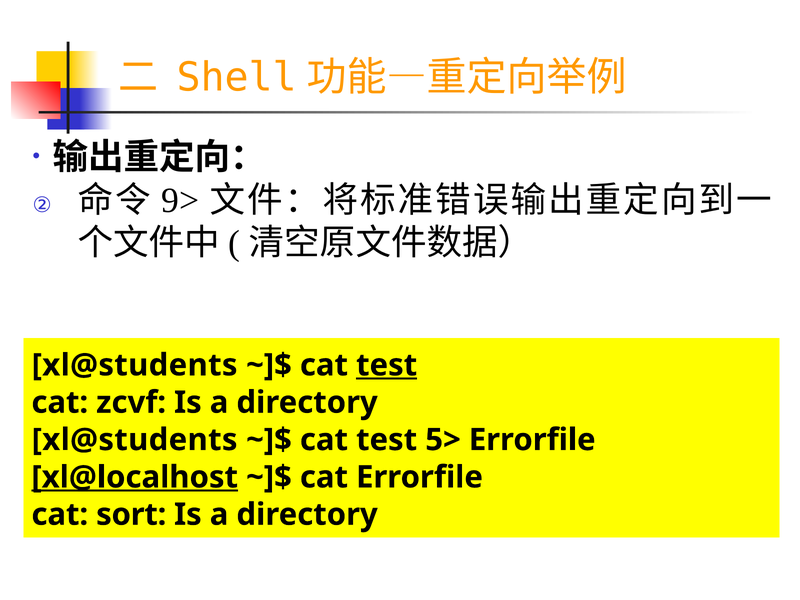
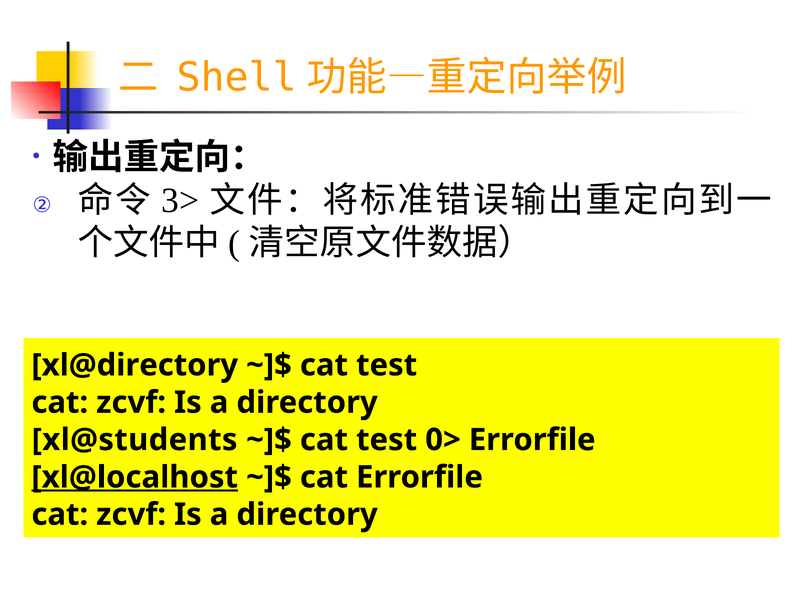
9>: 9> -> 3> (180, 200)
xl@students: xl@students -> xl@directory (135, 365)
test underline: present -> none (387, 365)
5>: 5> -> 0> (443, 440)
sort: sort -> zcvf (131, 515)
